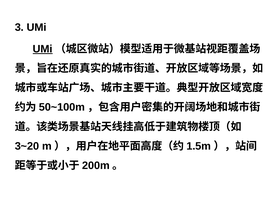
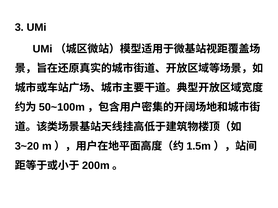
UMi underline: present -> none (43, 49)
